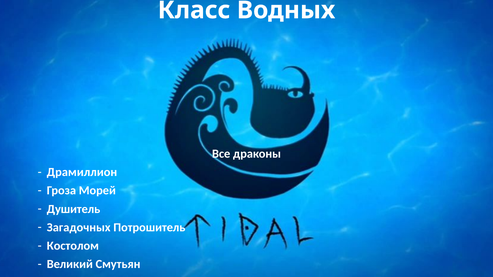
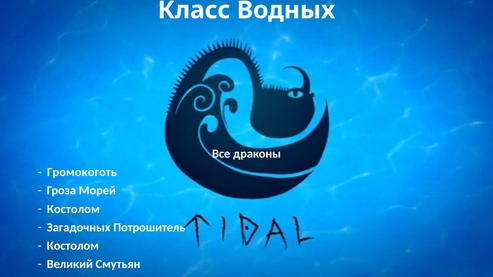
Драмиллион: Драмиллион -> Громокоготь (82, 172)
Душитель: Душитель -> Костолом (73, 209)
